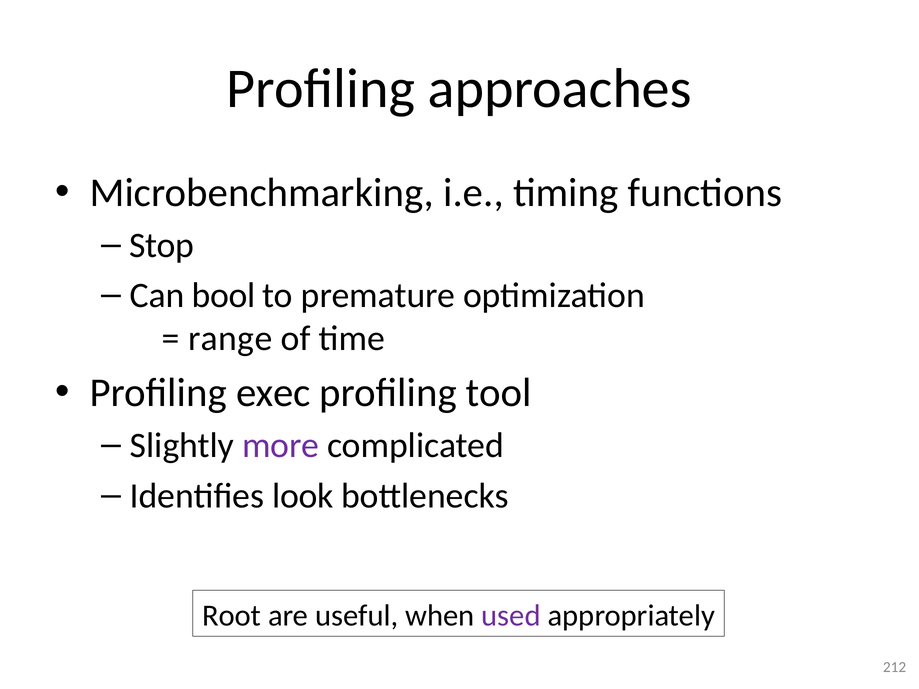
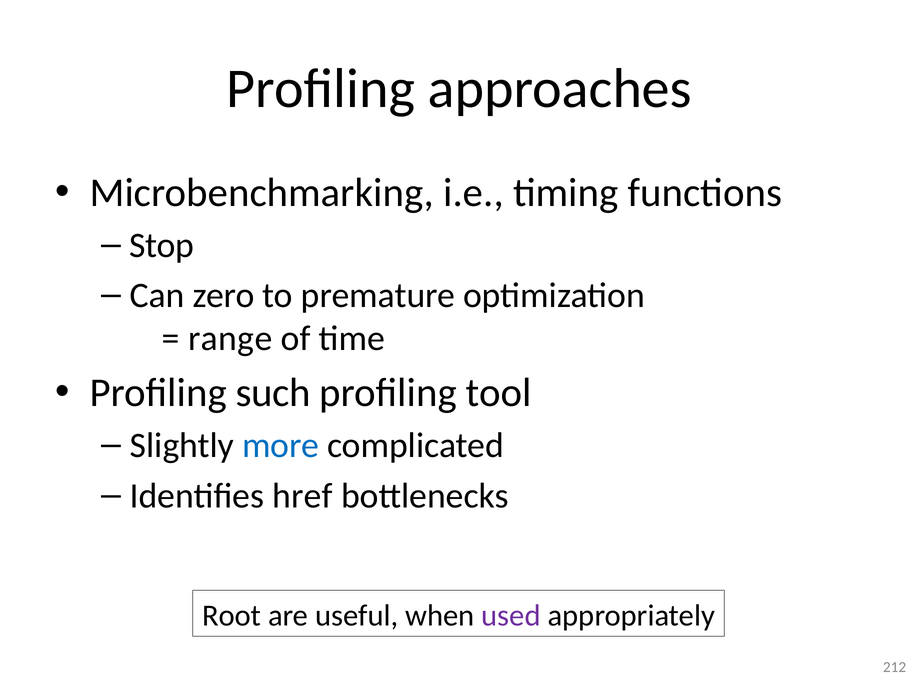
bool: bool -> zero (224, 296)
exec: exec -> such (273, 393)
more colour: purple -> blue (281, 446)
look: look -> href (302, 496)
